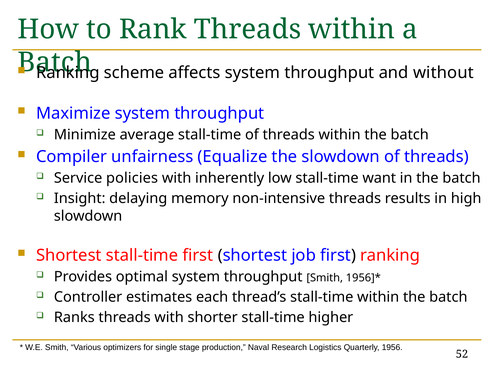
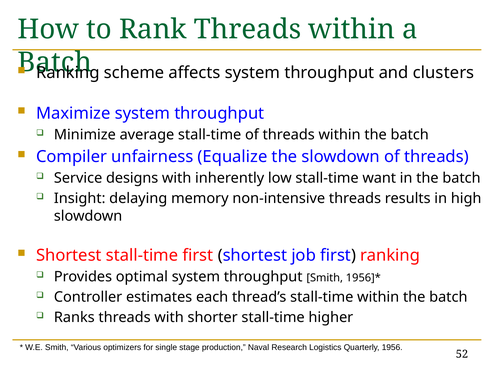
without: without -> clusters (444, 73)
policies: policies -> designs (132, 178)
